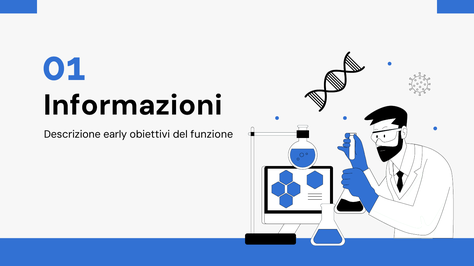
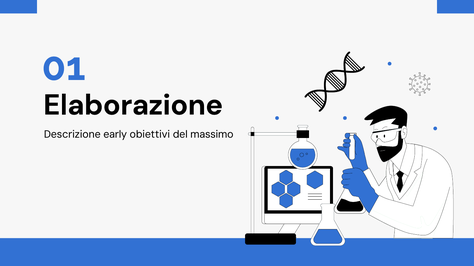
Informazioni: Informazioni -> Elaborazione (133, 105)
funzione: funzione -> massimo (212, 135)
